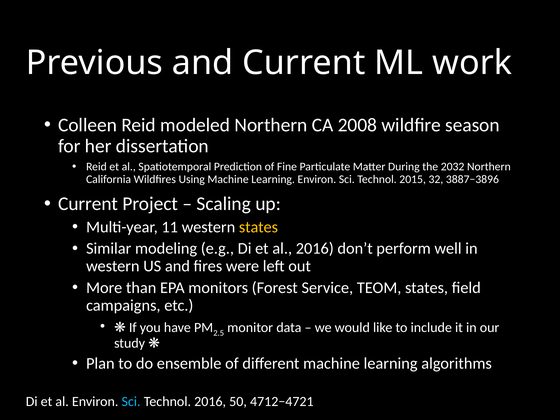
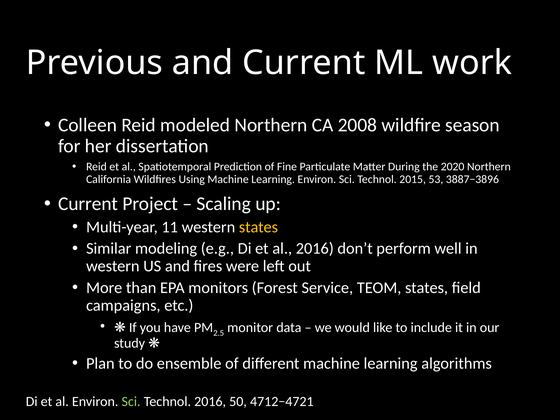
2032: 2032 -> 2020 (453, 167)
32: 32 -> 53 (436, 179)
Sci colour: light blue -> light green (131, 401)
